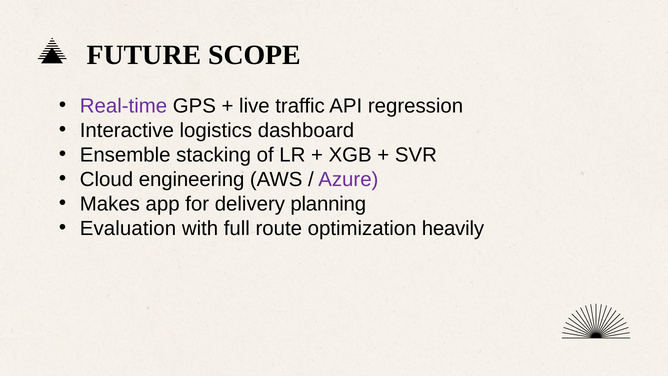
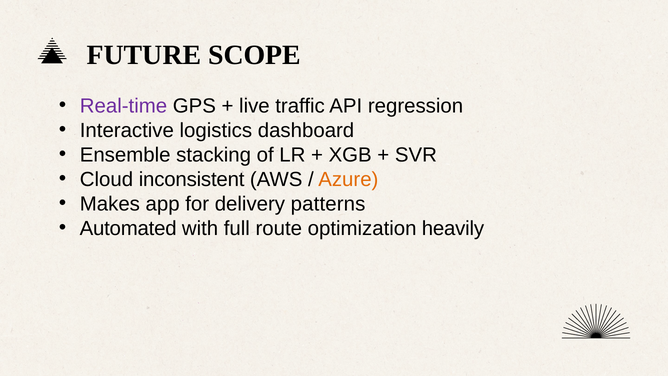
engineering: engineering -> inconsistent (192, 179)
Azure colour: purple -> orange (348, 179)
planning: planning -> patterns (328, 204)
Evaluation: Evaluation -> Automated (128, 228)
